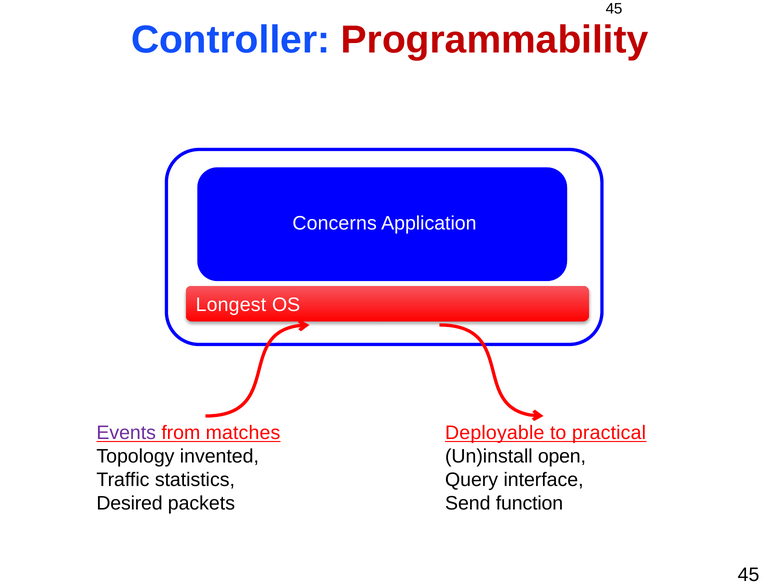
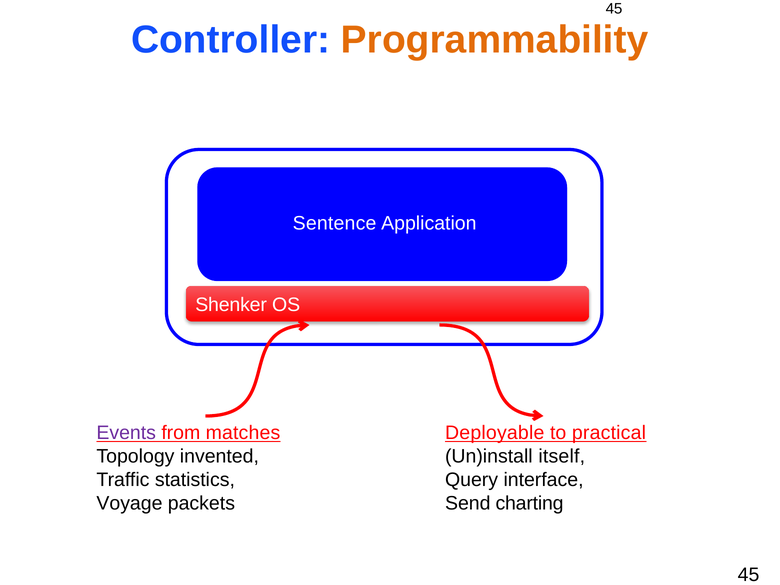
Programmability colour: red -> orange (495, 40)
Concerns: Concerns -> Sentence (335, 223)
Longest: Longest -> Shenker (231, 305)
open: open -> itself (562, 456)
Desired: Desired -> Voyage (129, 503)
function: function -> charting (530, 503)
